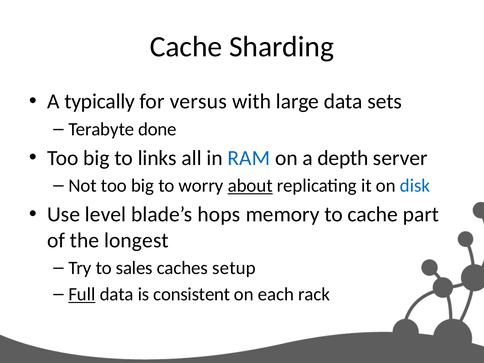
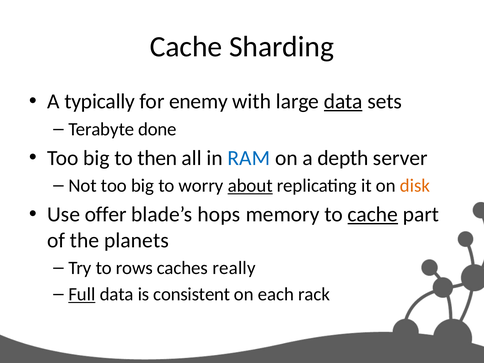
versus: versus -> enemy (198, 102)
data underline: none -> present (343, 102)
links: links -> then (157, 158)
disk colour: blue -> orange (415, 186)
level: level -> offer (106, 214)
cache underline: none -> present (373, 214)
longest: longest -> planets (136, 240)
sales: sales -> rows (134, 268)
setup: setup -> really (234, 268)
